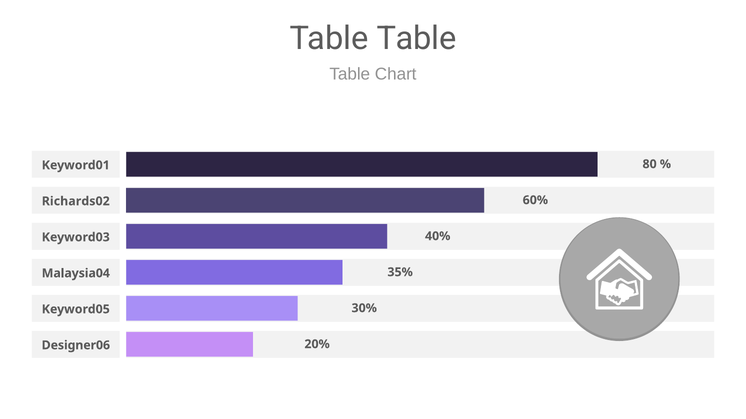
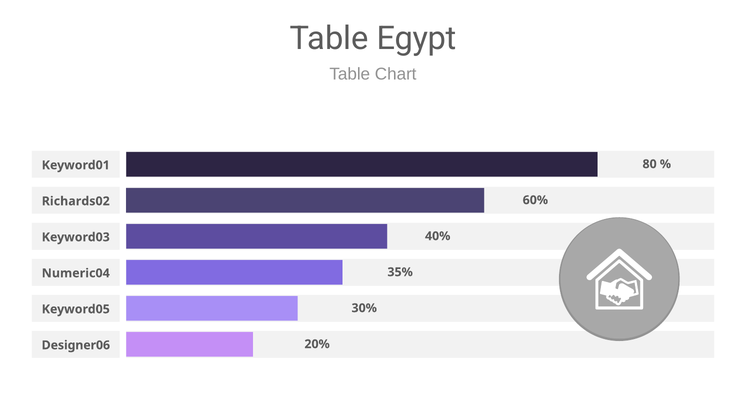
Table: Table -> Egypt (417, 38)
Malaysia04: Malaysia04 -> Numeric04 (76, 274)
